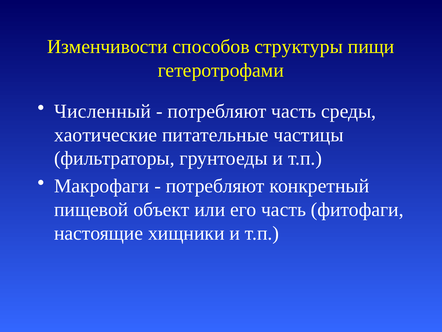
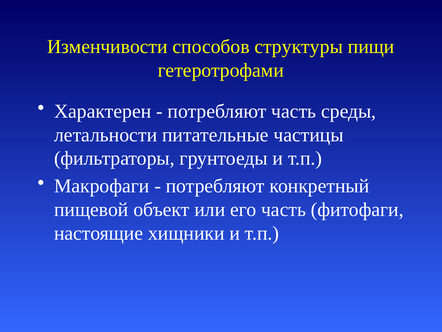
Численный: Численный -> Характерен (103, 111)
хаотические: хаотические -> летальности (106, 135)
